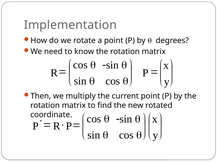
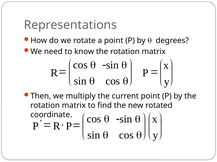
Implementation: Implementation -> Representations (70, 25)
